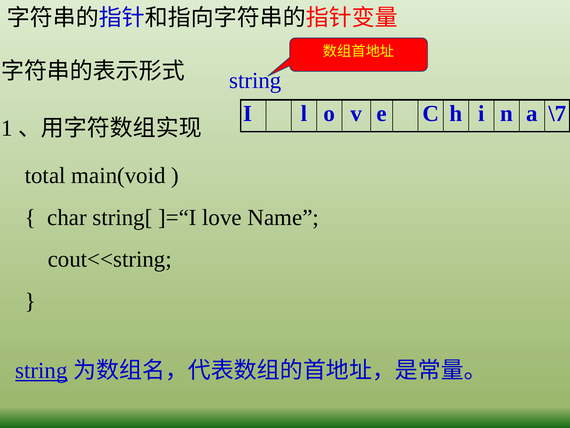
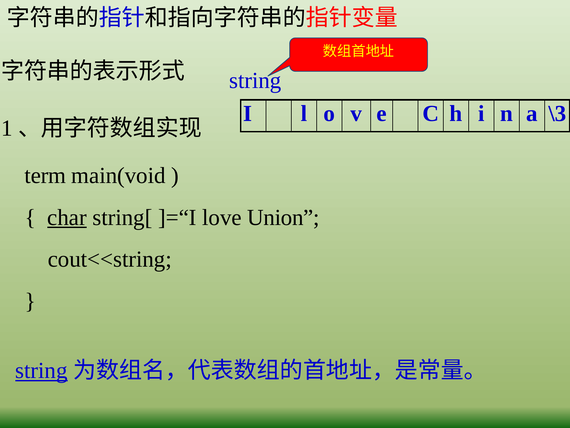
\7: \7 -> \3 (557, 113)
total: total -> term (45, 175)
char underline: none -> present (67, 217)
Name: Name -> Union (283, 217)
